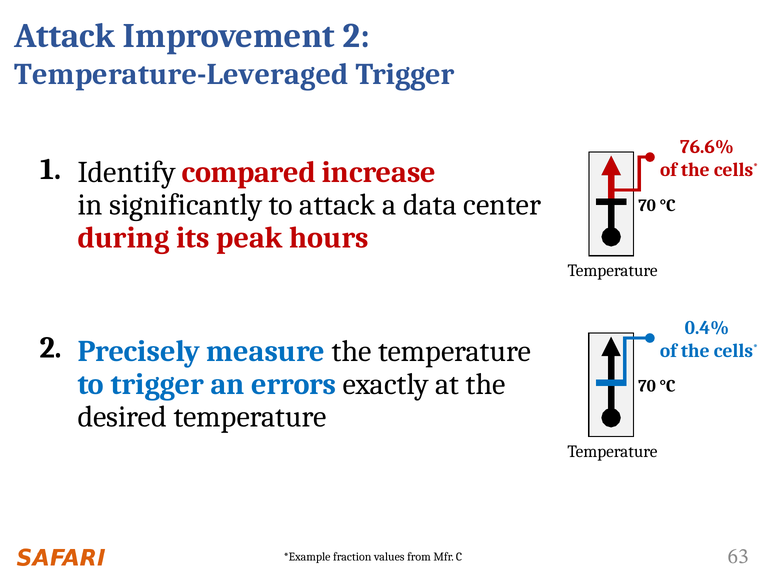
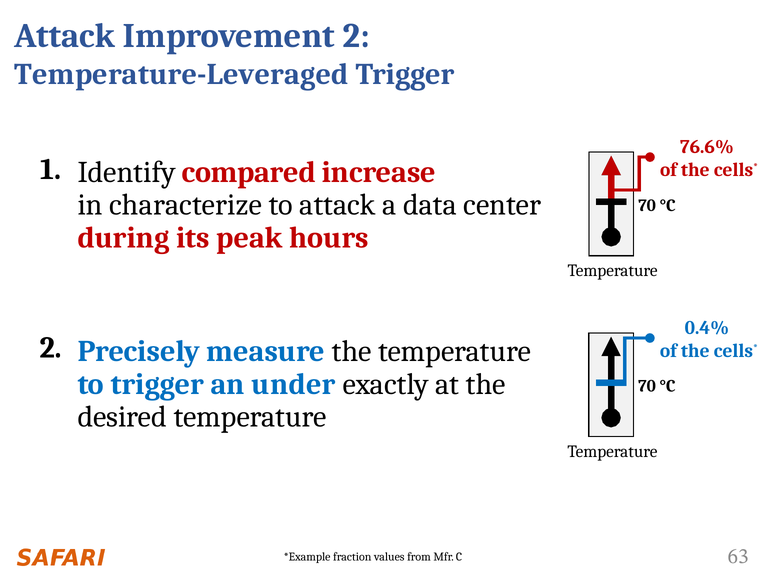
significantly: significantly -> characterize (186, 205)
errors: errors -> under (293, 384)
